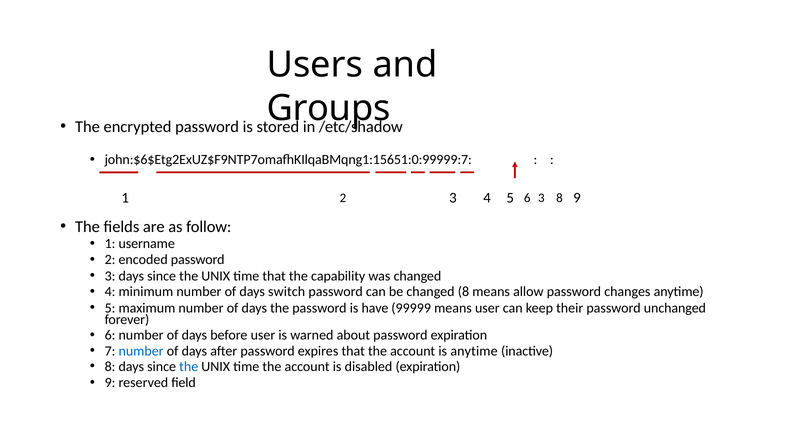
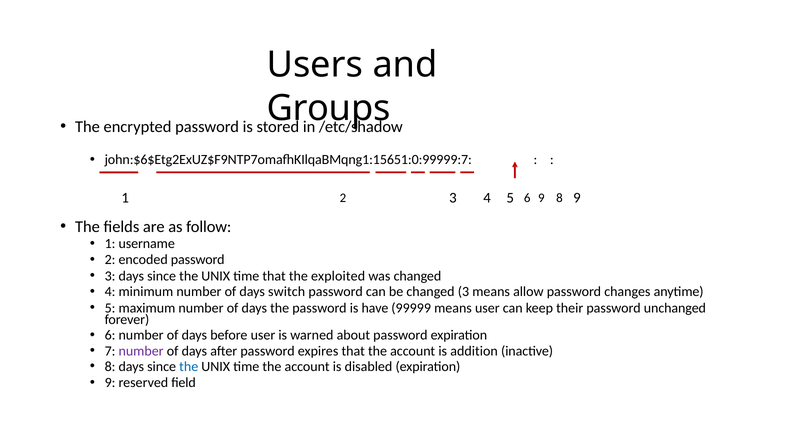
6 3: 3 -> 9 (541, 198)
capability: capability -> exploited (338, 276)
changed 8: 8 -> 3 (463, 291)
number colour: blue -> purple (141, 350)
is anytime: anytime -> addition (474, 350)
